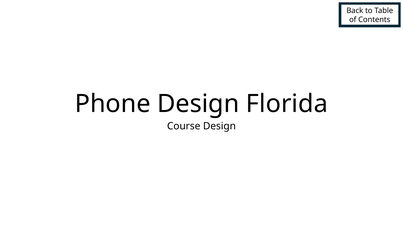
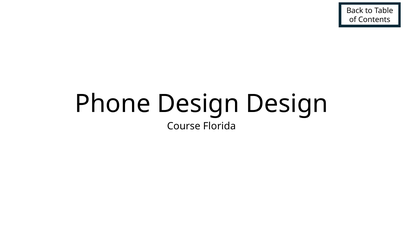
Design Florida: Florida -> Design (287, 104)
Course Design: Design -> Florida (219, 126)
